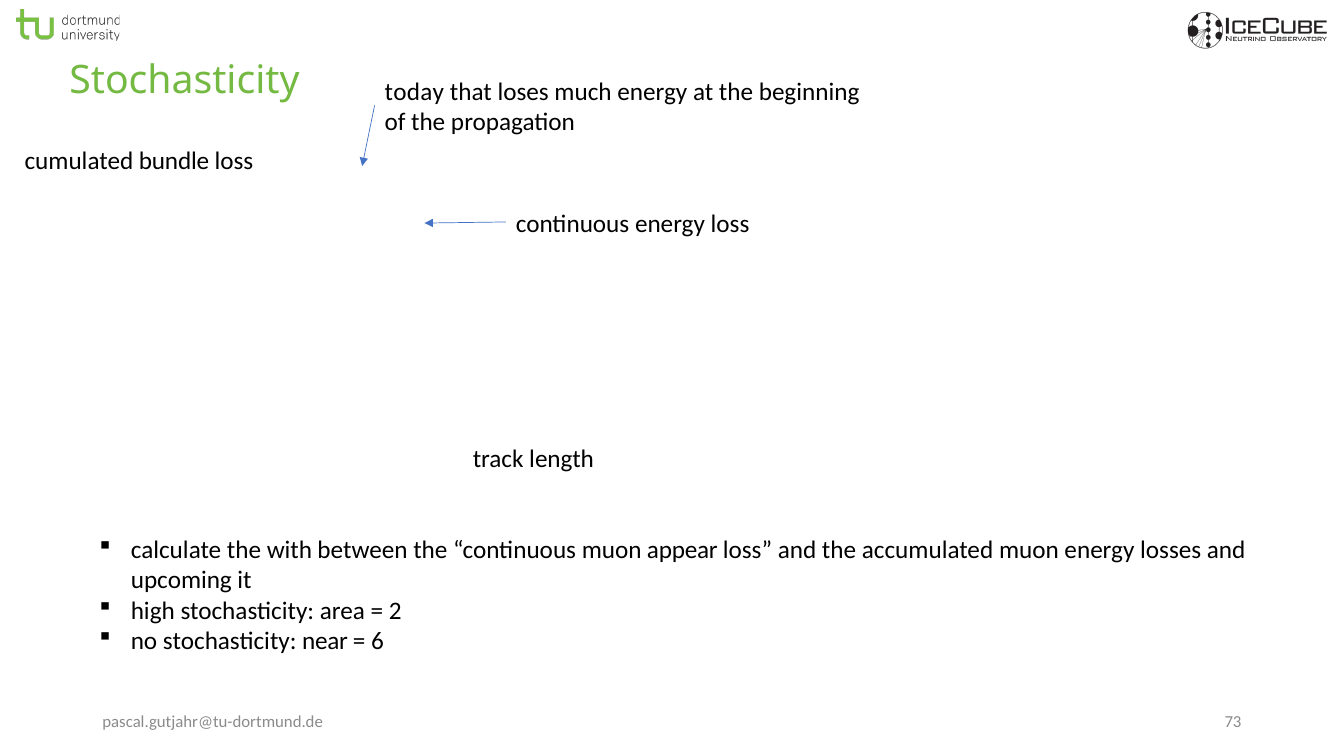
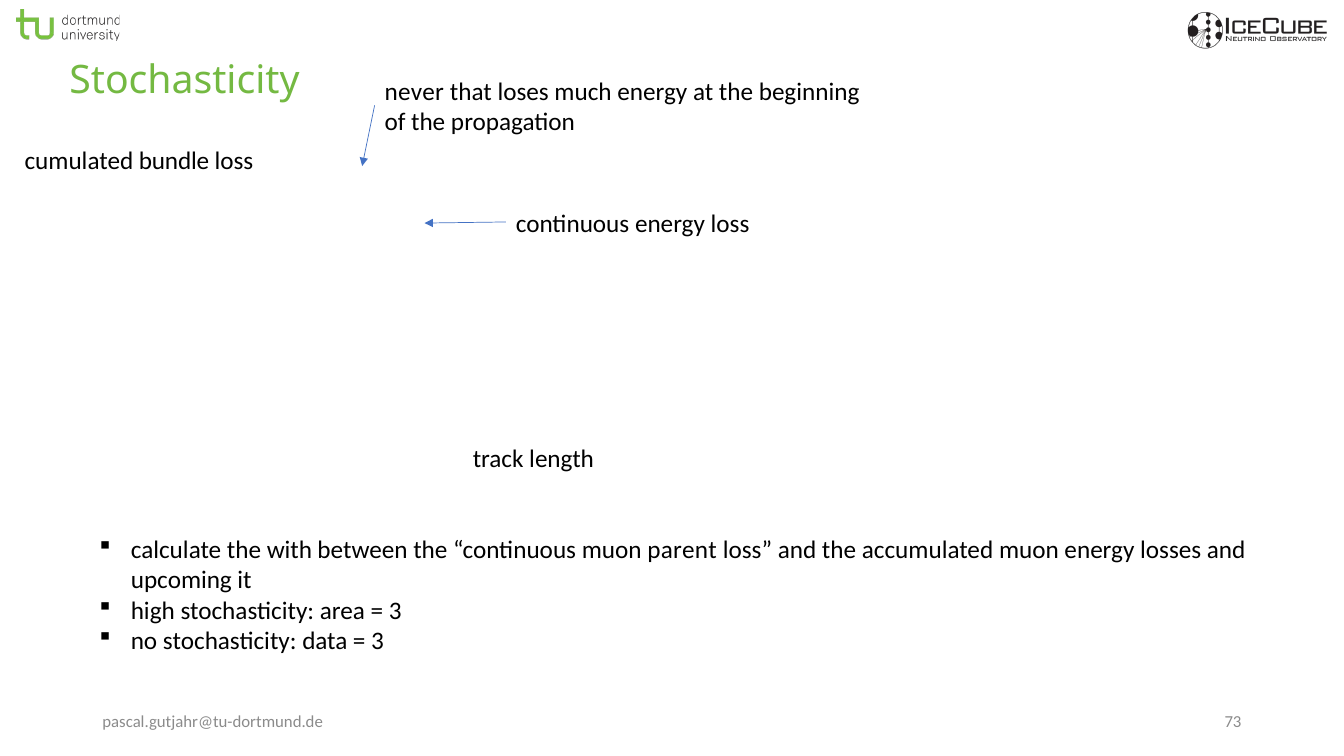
today: today -> never (414, 92)
appear: appear -> parent (682, 550)
2: 2 -> 3 (395, 611)
near: near -> data (325, 641)
6: 6 -> 3 (378, 641)
